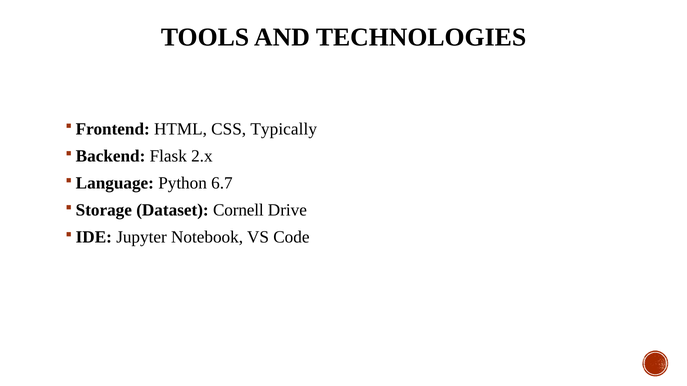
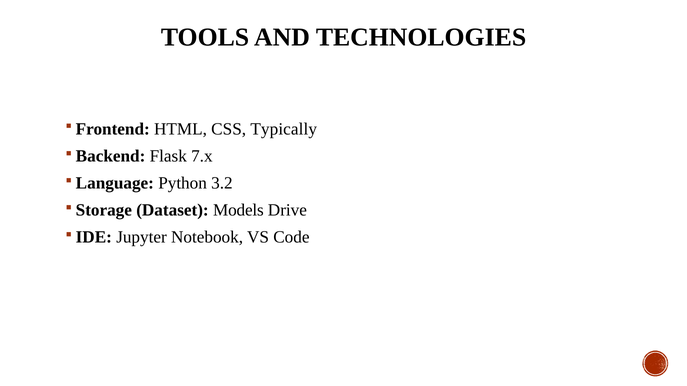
2.x: 2.x -> 7.x (202, 156)
6.7: 6.7 -> 3.2 (222, 183)
Cornell: Cornell -> Models (238, 210)
